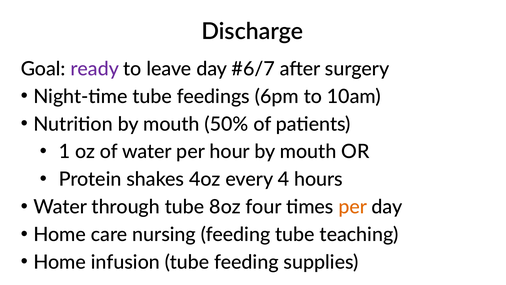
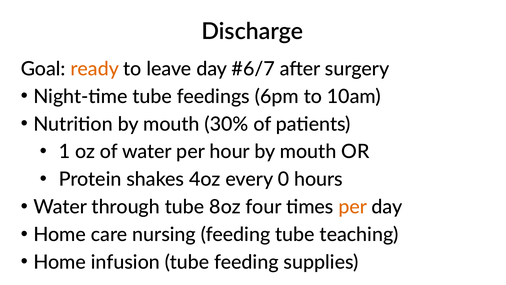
ready colour: purple -> orange (95, 69)
50%: 50% -> 30% (227, 124)
4: 4 -> 0 (283, 179)
